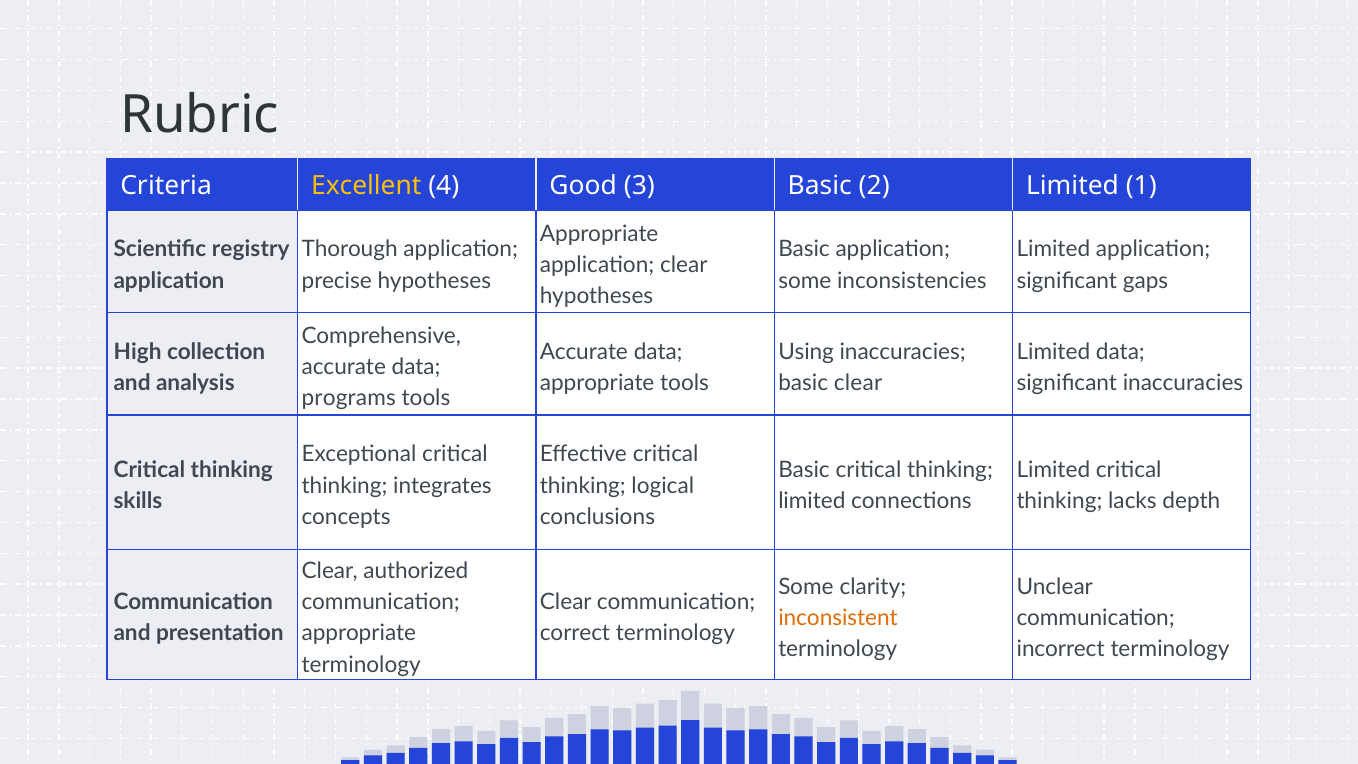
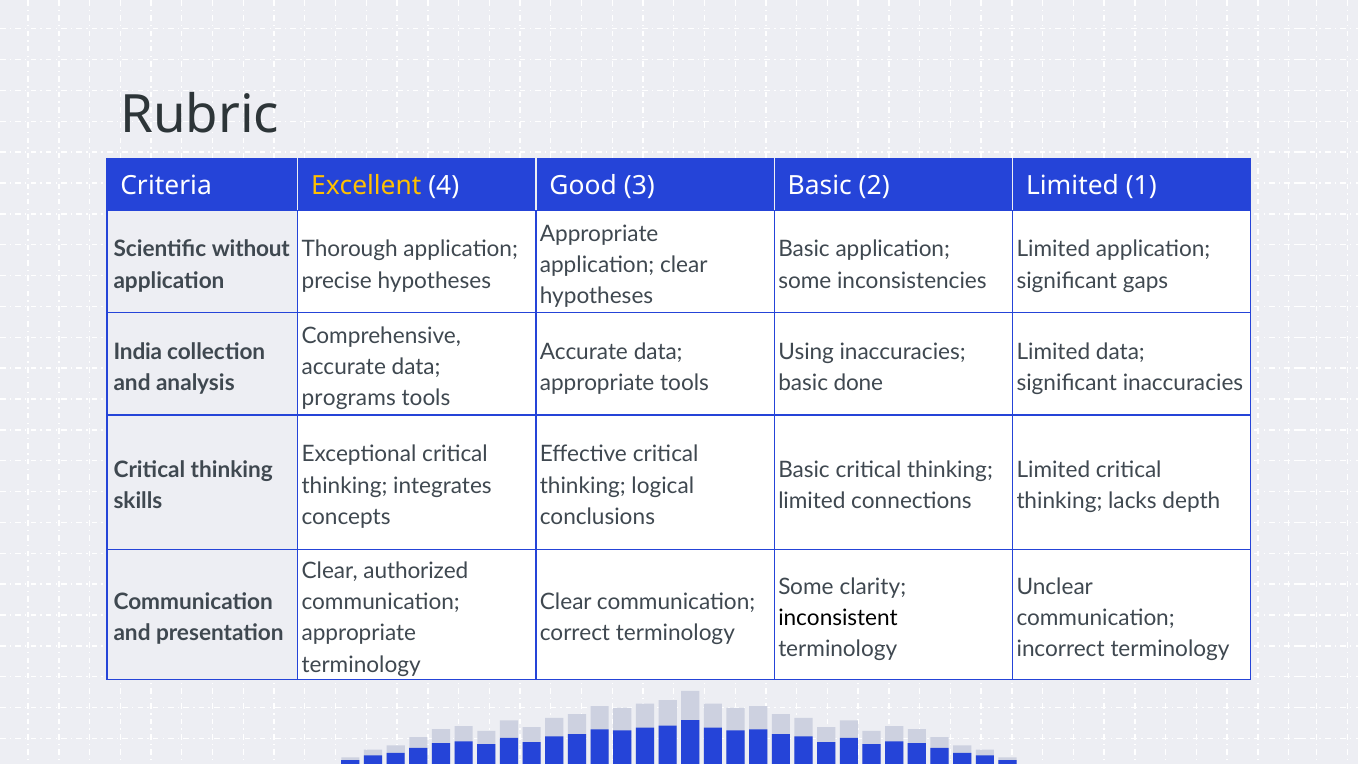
registry: registry -> without (251, 249)
High: High -> India (138, 352)
basic clear: clear -> done (858, 383)
inconsistent colour: orange -> black (838, 618)
